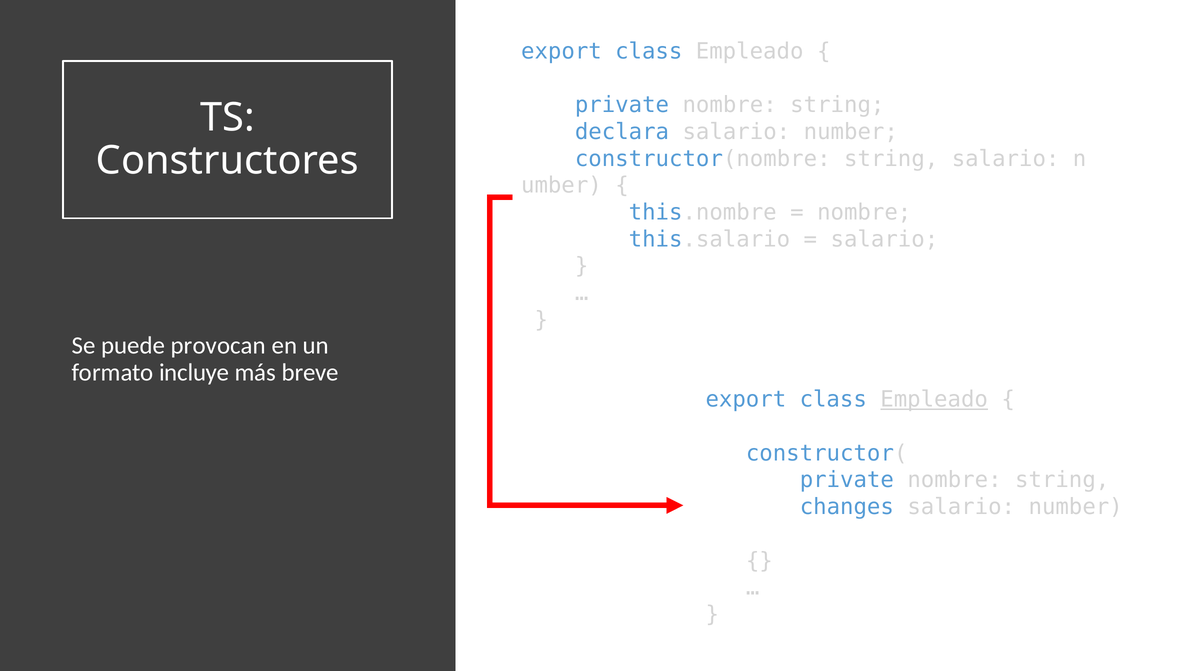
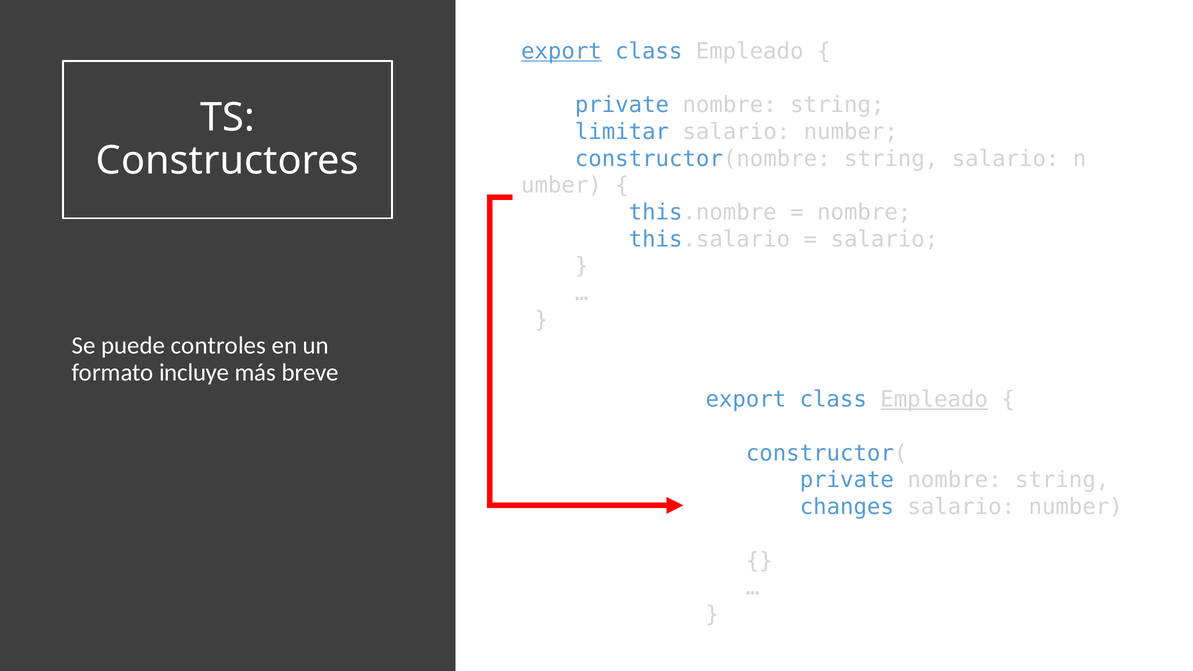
export underline: none -> present (561, 51)
declara: declara -> limitar (622, 132)
provocan: provocan -> controles (218, 346)
